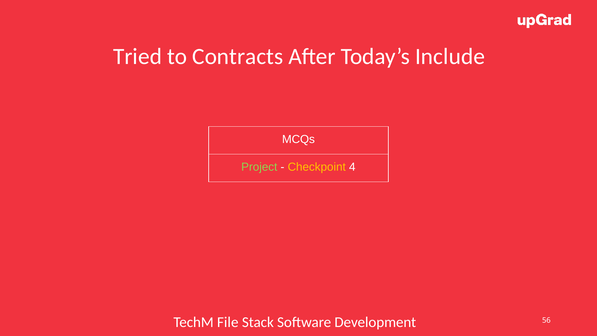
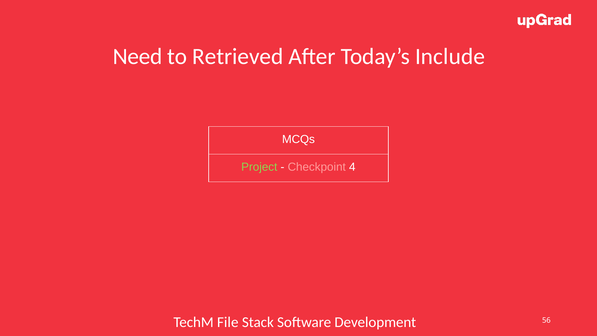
Tried: Tried -> Need (138, 56)
Contracts: Contracts -> Retrieved (238, 56)
Checkpoint colour: yellow -> pink (317, 167)
